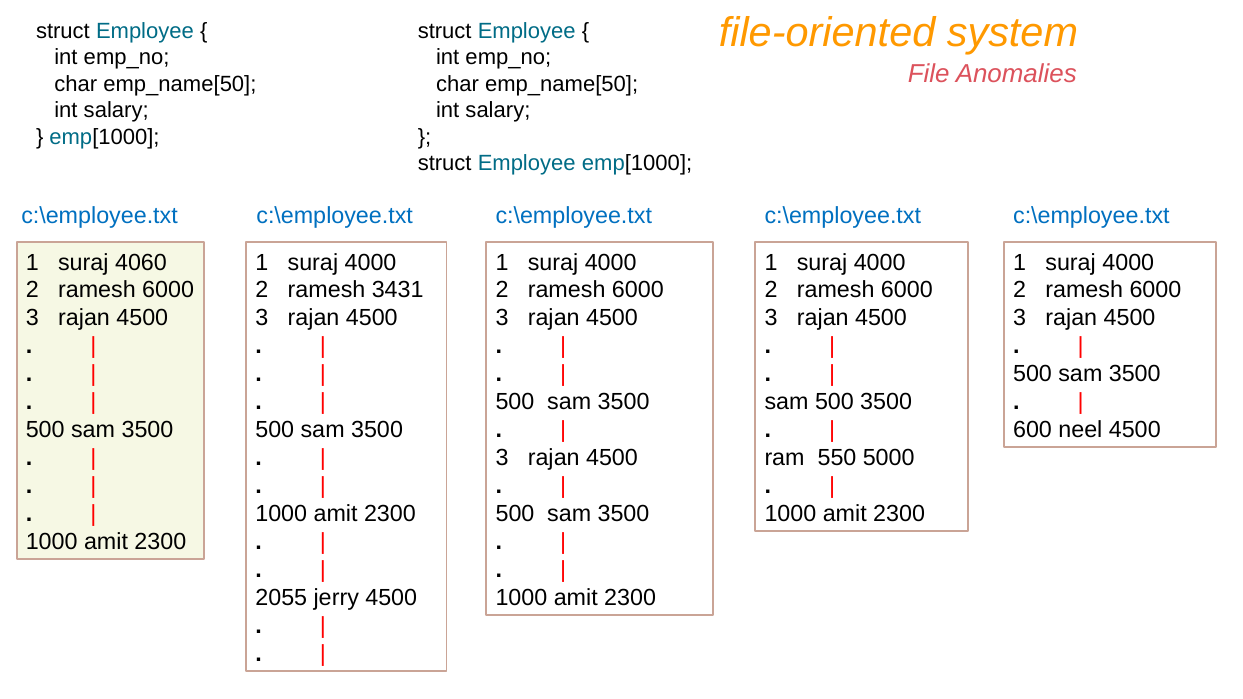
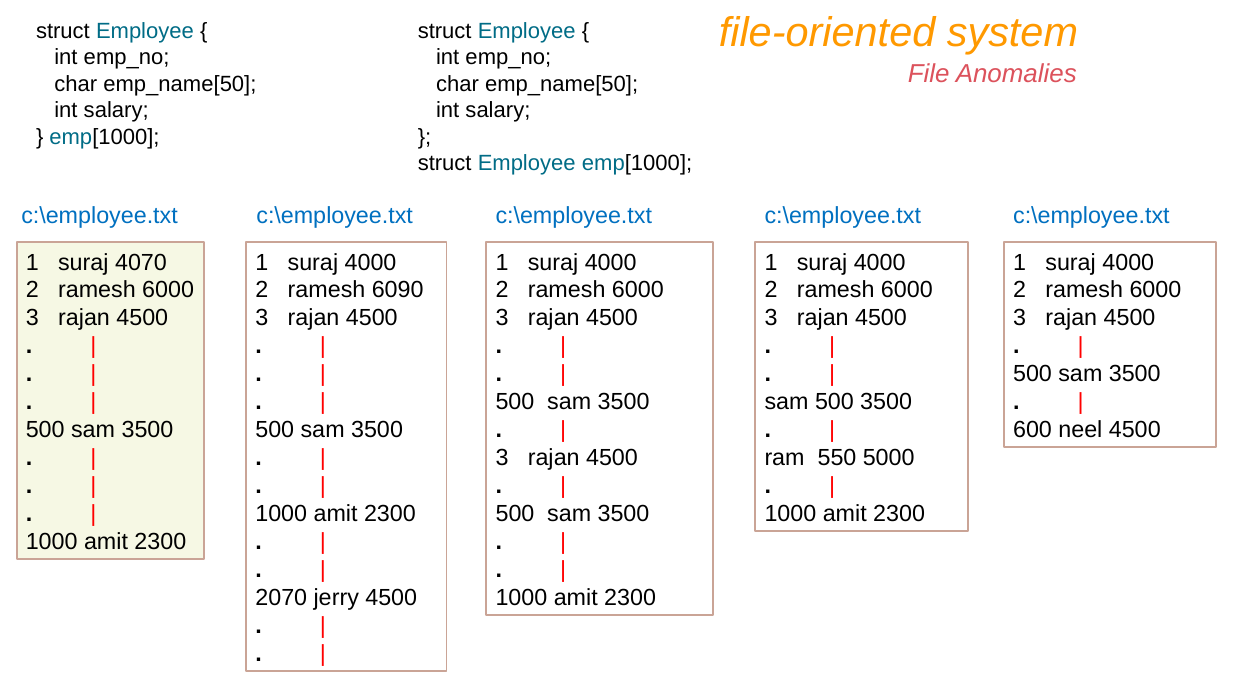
4060: 4060 -> 4070 (141, 262)
3431: 3431 -> 6090 (398, 290)
2055: 2055 -> 2070 (281, 598)
